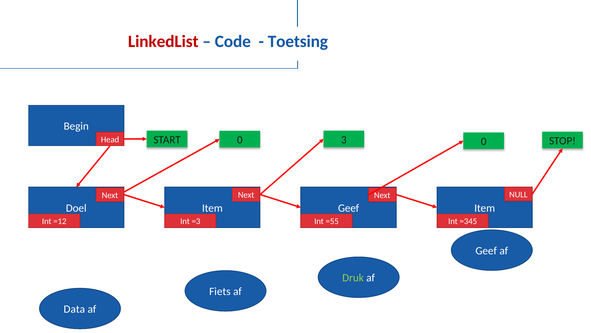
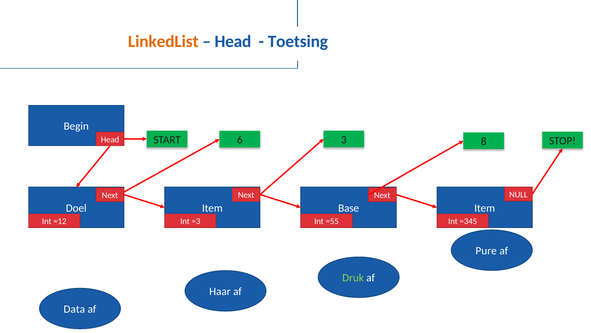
LinkedList colour: red -> orange (163, 41)
Code: Code -> Head (233, 41)
START 0: 0 -> 6 (240, 140)
3 0: 0 -> 8 (484, 141)
Item Geef: Geef -> Base (349, 208)
Geef: Geef -> Pure (486, 250)
Fiets: Fiets -> Haar (220, 291)
